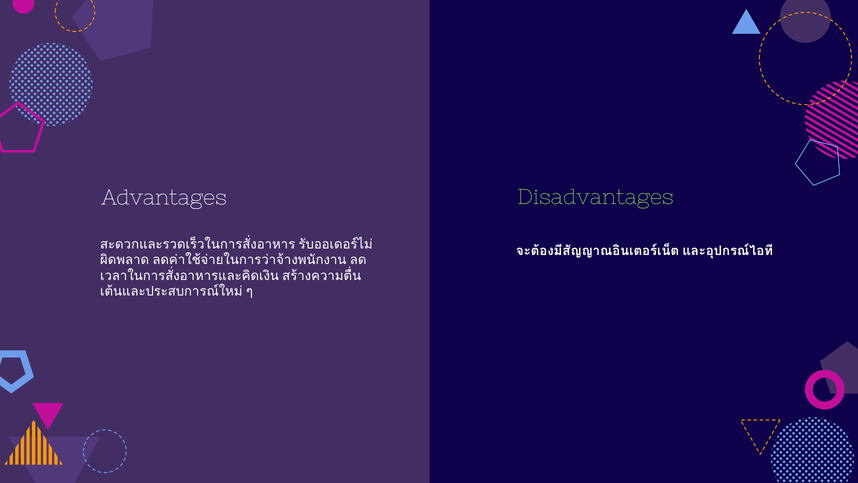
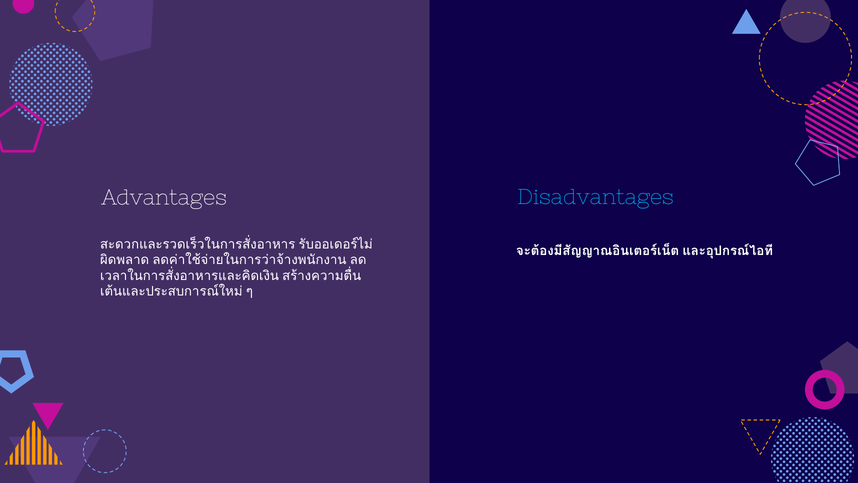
Disadvantages colour: light green -> light blue (596, 197)
